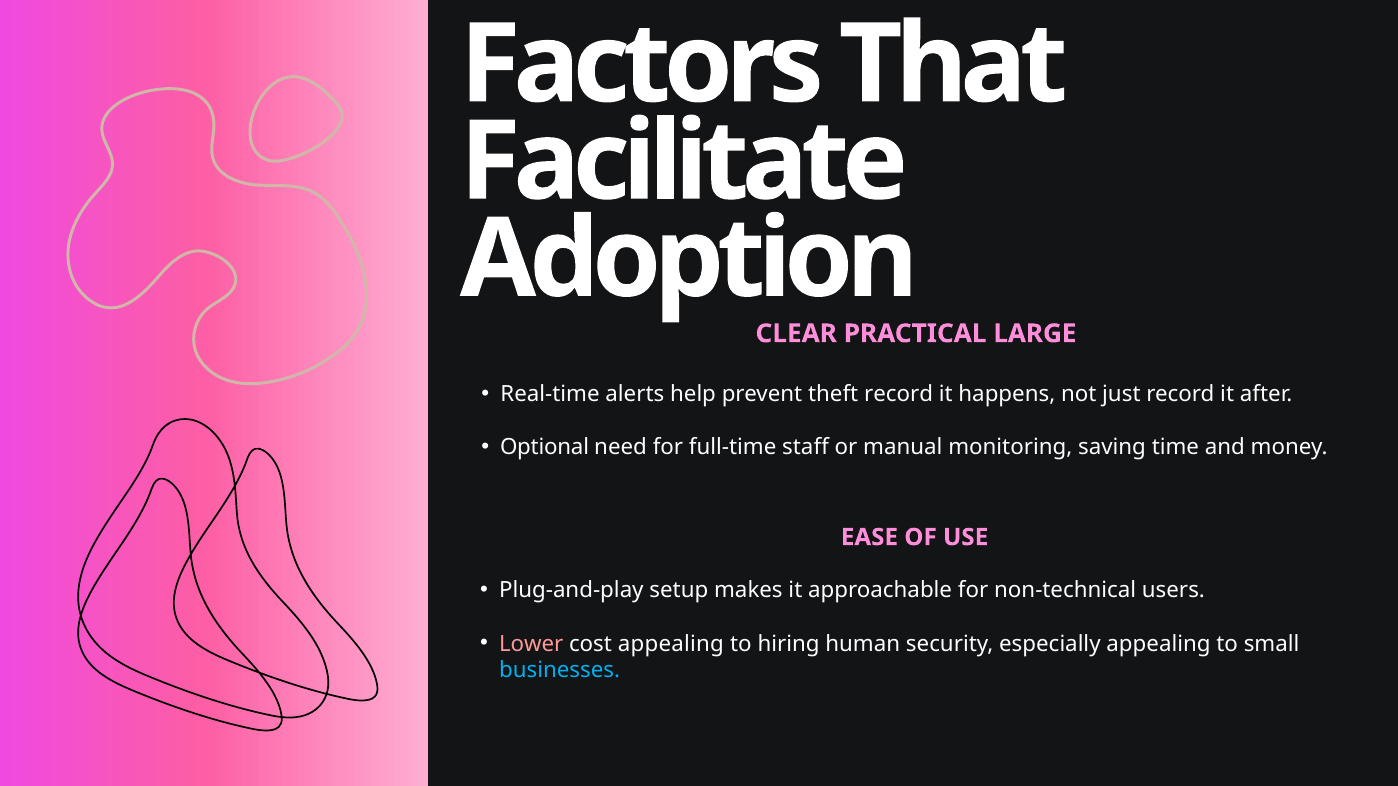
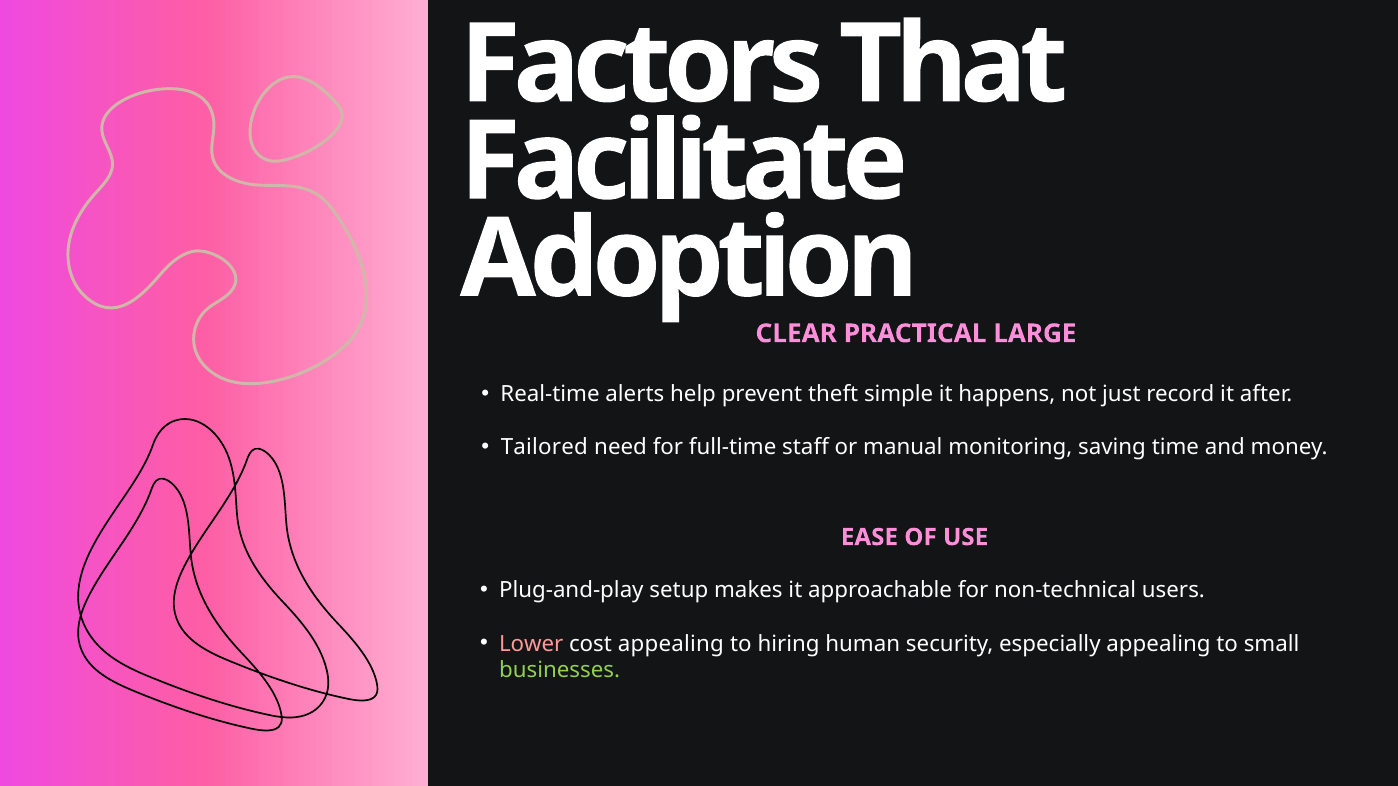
theft record: record -> simple (899, 394)
Optional: Optional -> Tailored (544, 448)
businesses colour: light blue -> light green (560, 671)
